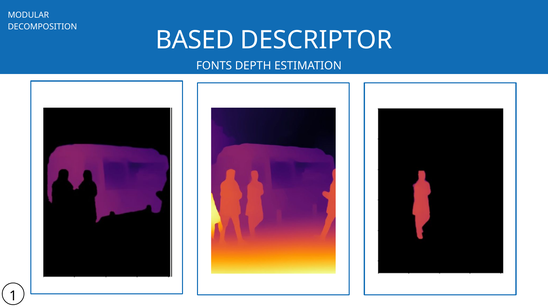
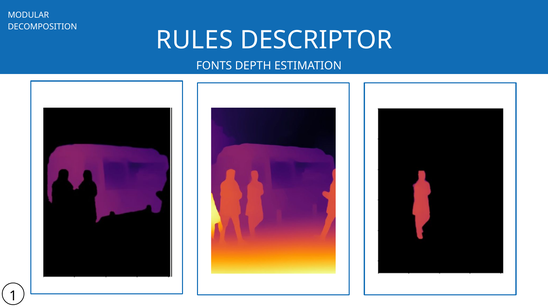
BASED: BASED -> RULES (195, 40)
